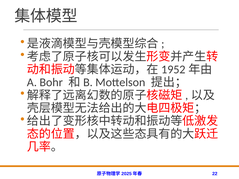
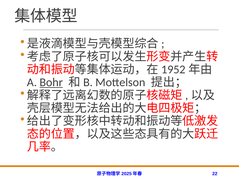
Bohr underline: none -> present (51, 82)
